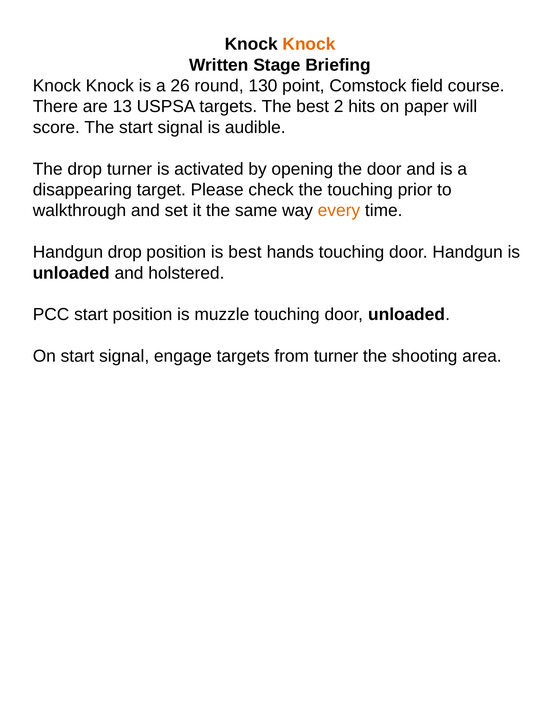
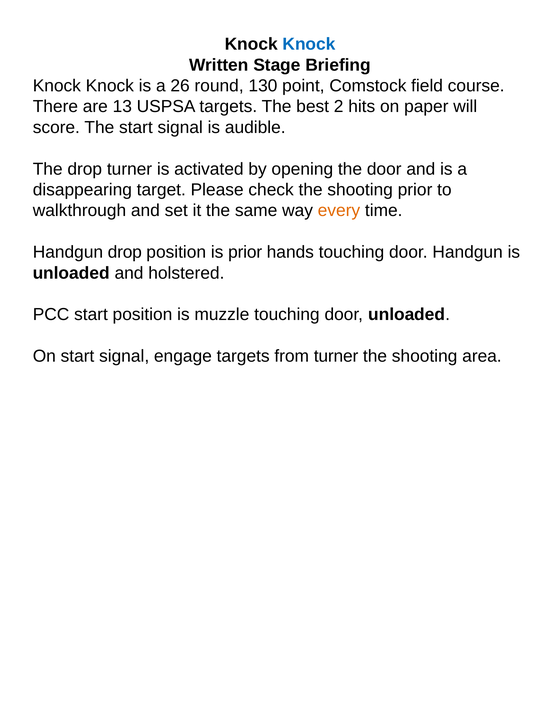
Knock colour: orange -> blue (309, 44)
check the touching: touching -> shooting (360, 190)
is best: best -> prior (245, 252)
